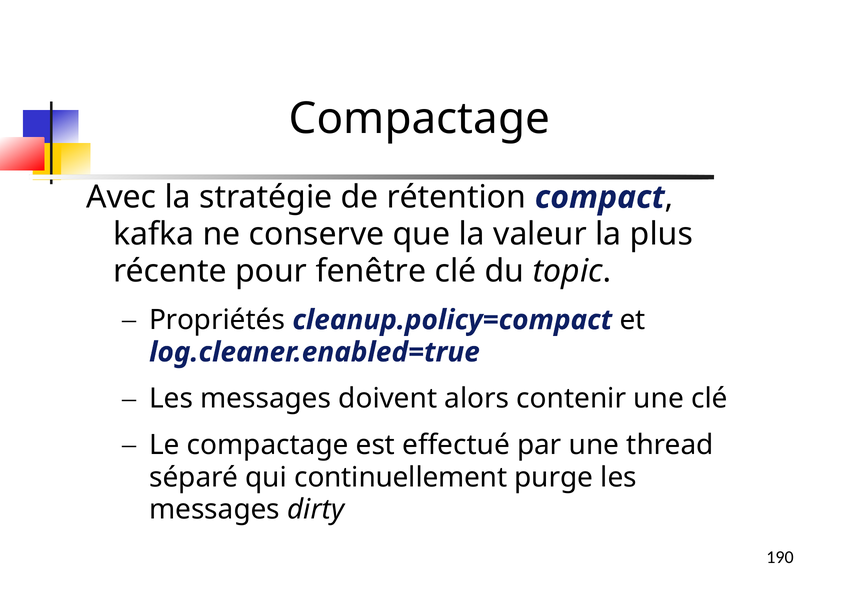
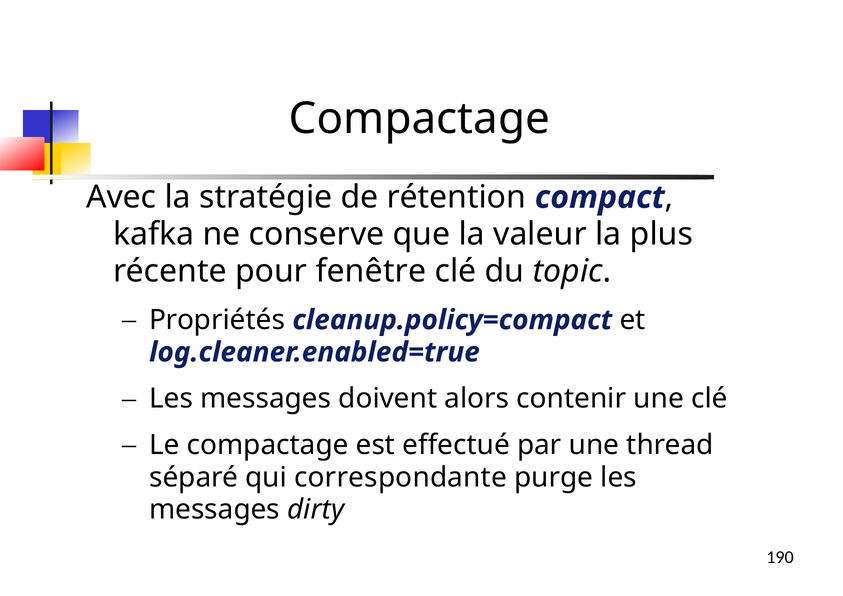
continuellement: continuellement -> correspondante (401, 477)
